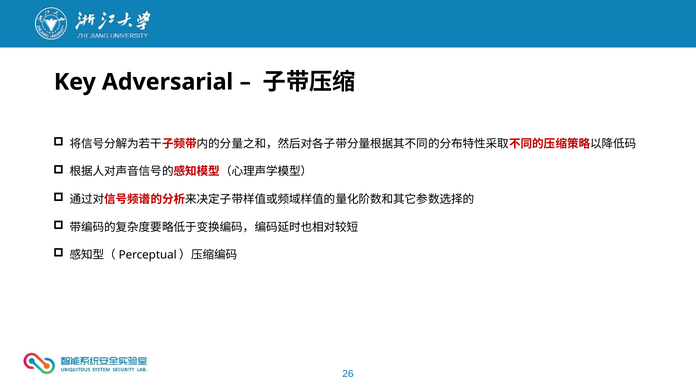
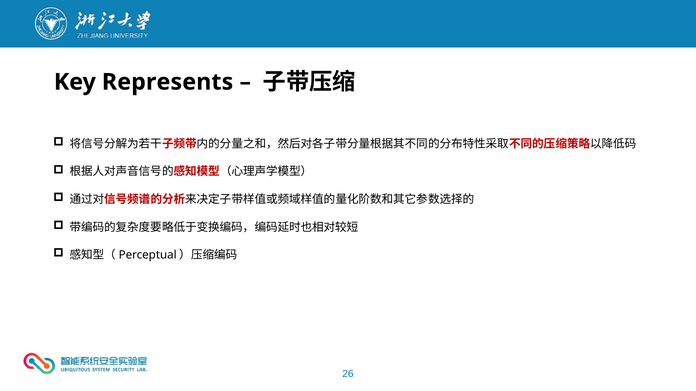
Adversarial: Adversarial -> Represents (168, 82)
